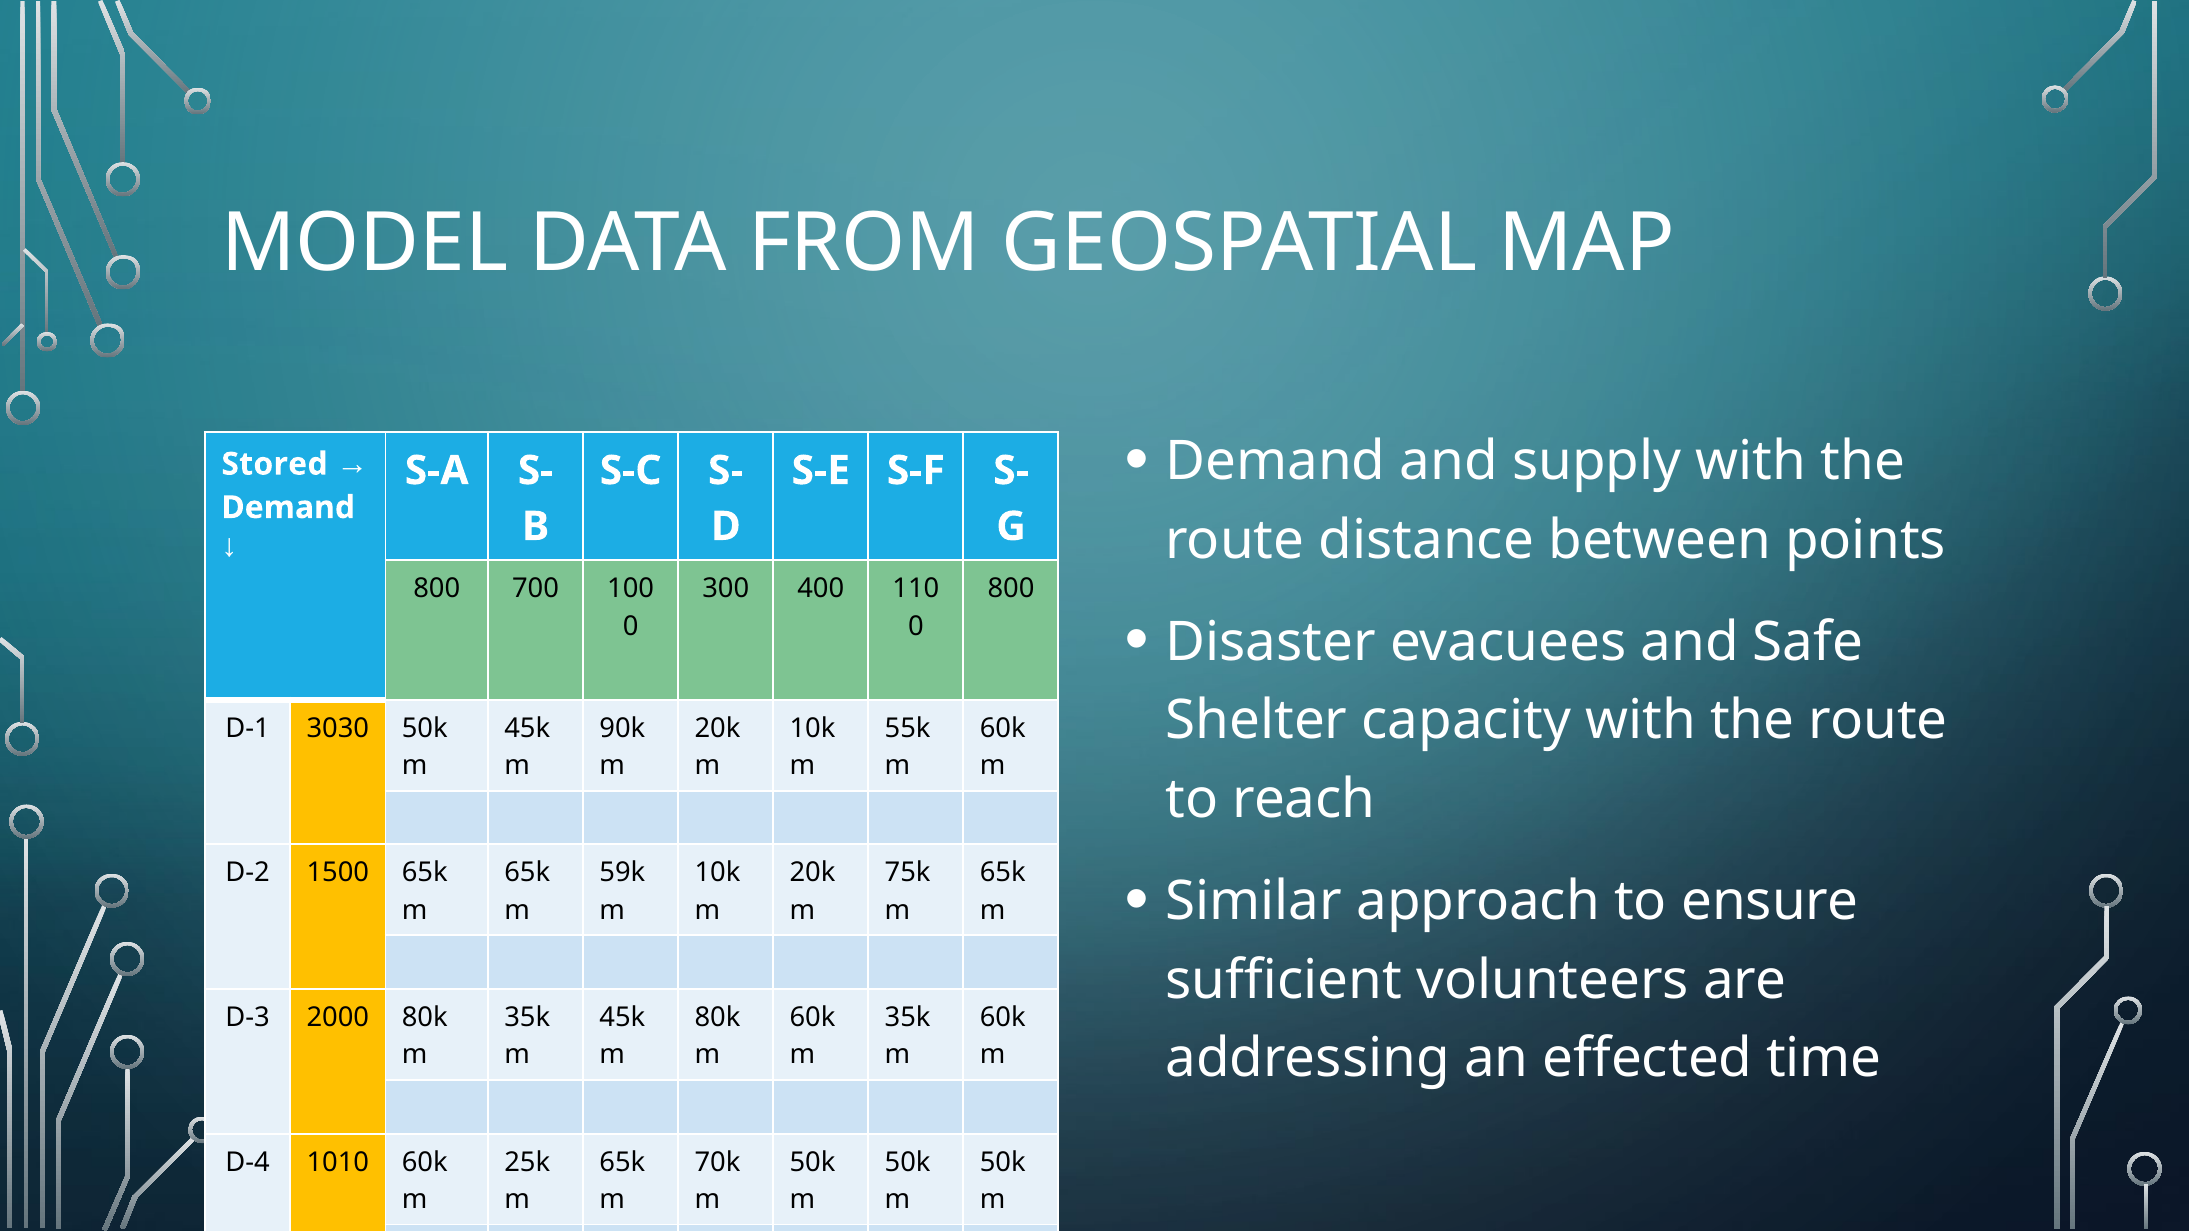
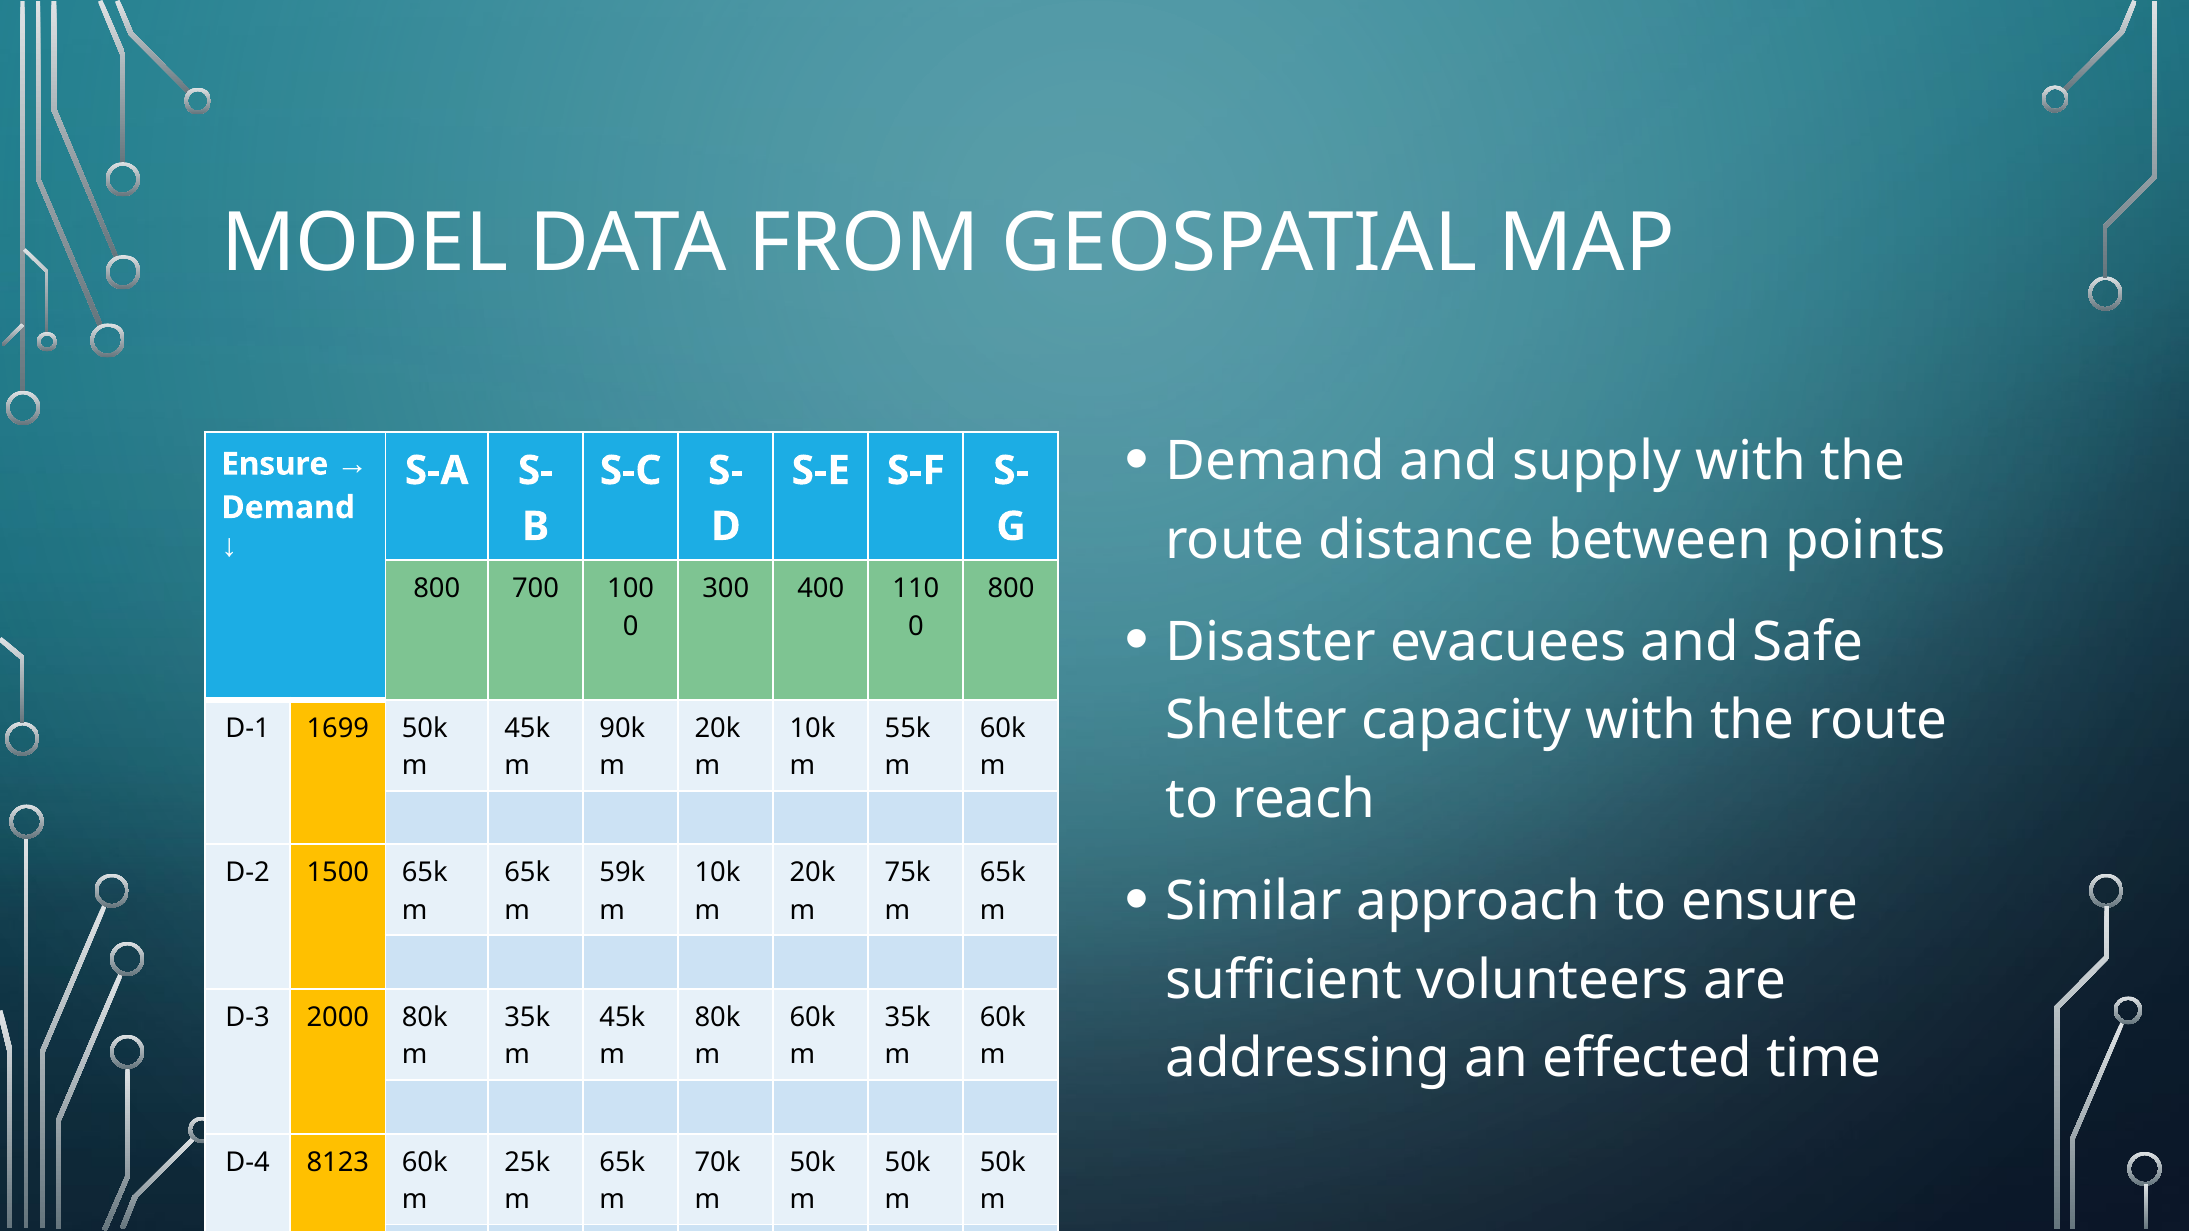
Stored: Stored -> Ensure (275, 464)
3030: 3030 -> 1699 (338, 728)
1010: 1010 -> 8123 (338, 1162)
